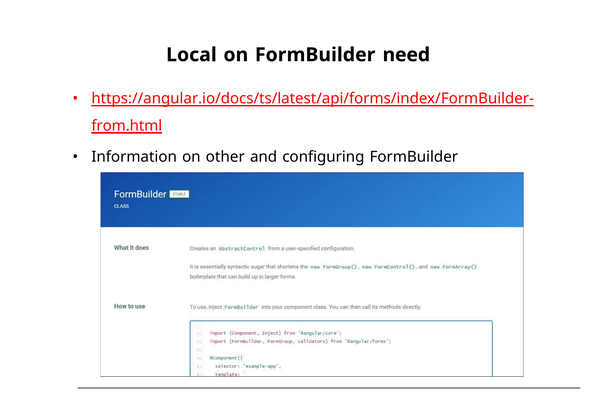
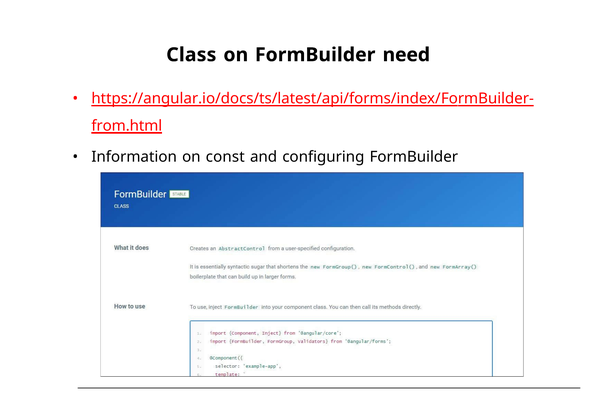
Local: Local -> Class (191, 55)
other: other -> const (225, 157)
